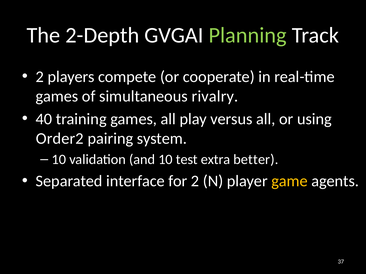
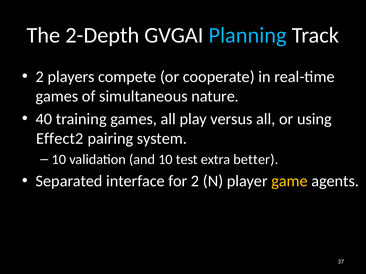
Planning colour: light green -> light blue (248, 35)
rivalry: rivalry -> nature (215, 96)
Order2: Order2 -> Effect2 (60, 139)
